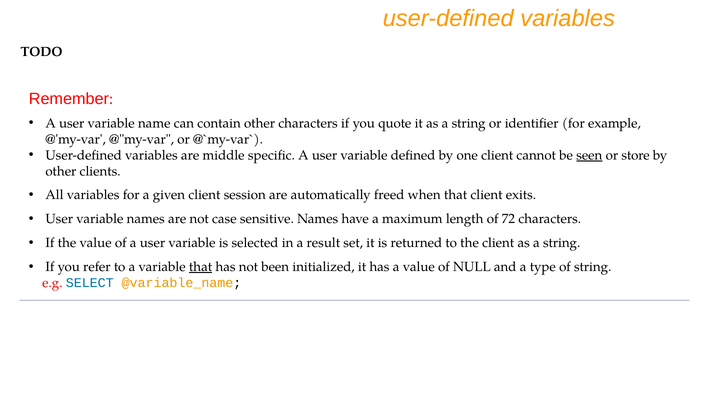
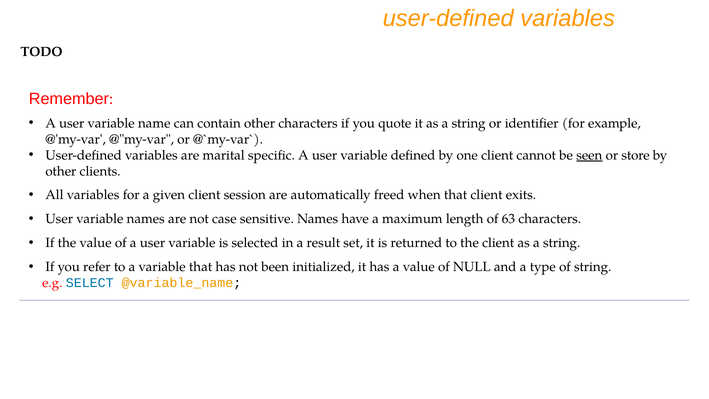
middle: middle -> marital (224, 155)
72: 72 -> 63 (508, 219)
that underline: present -> none (201, 267)
